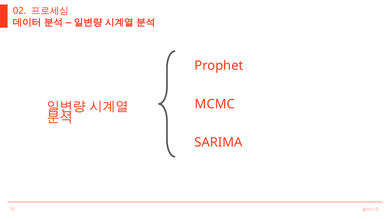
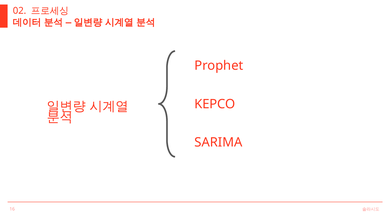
MCMC: MCMC -> KEPCO (215, 104)
